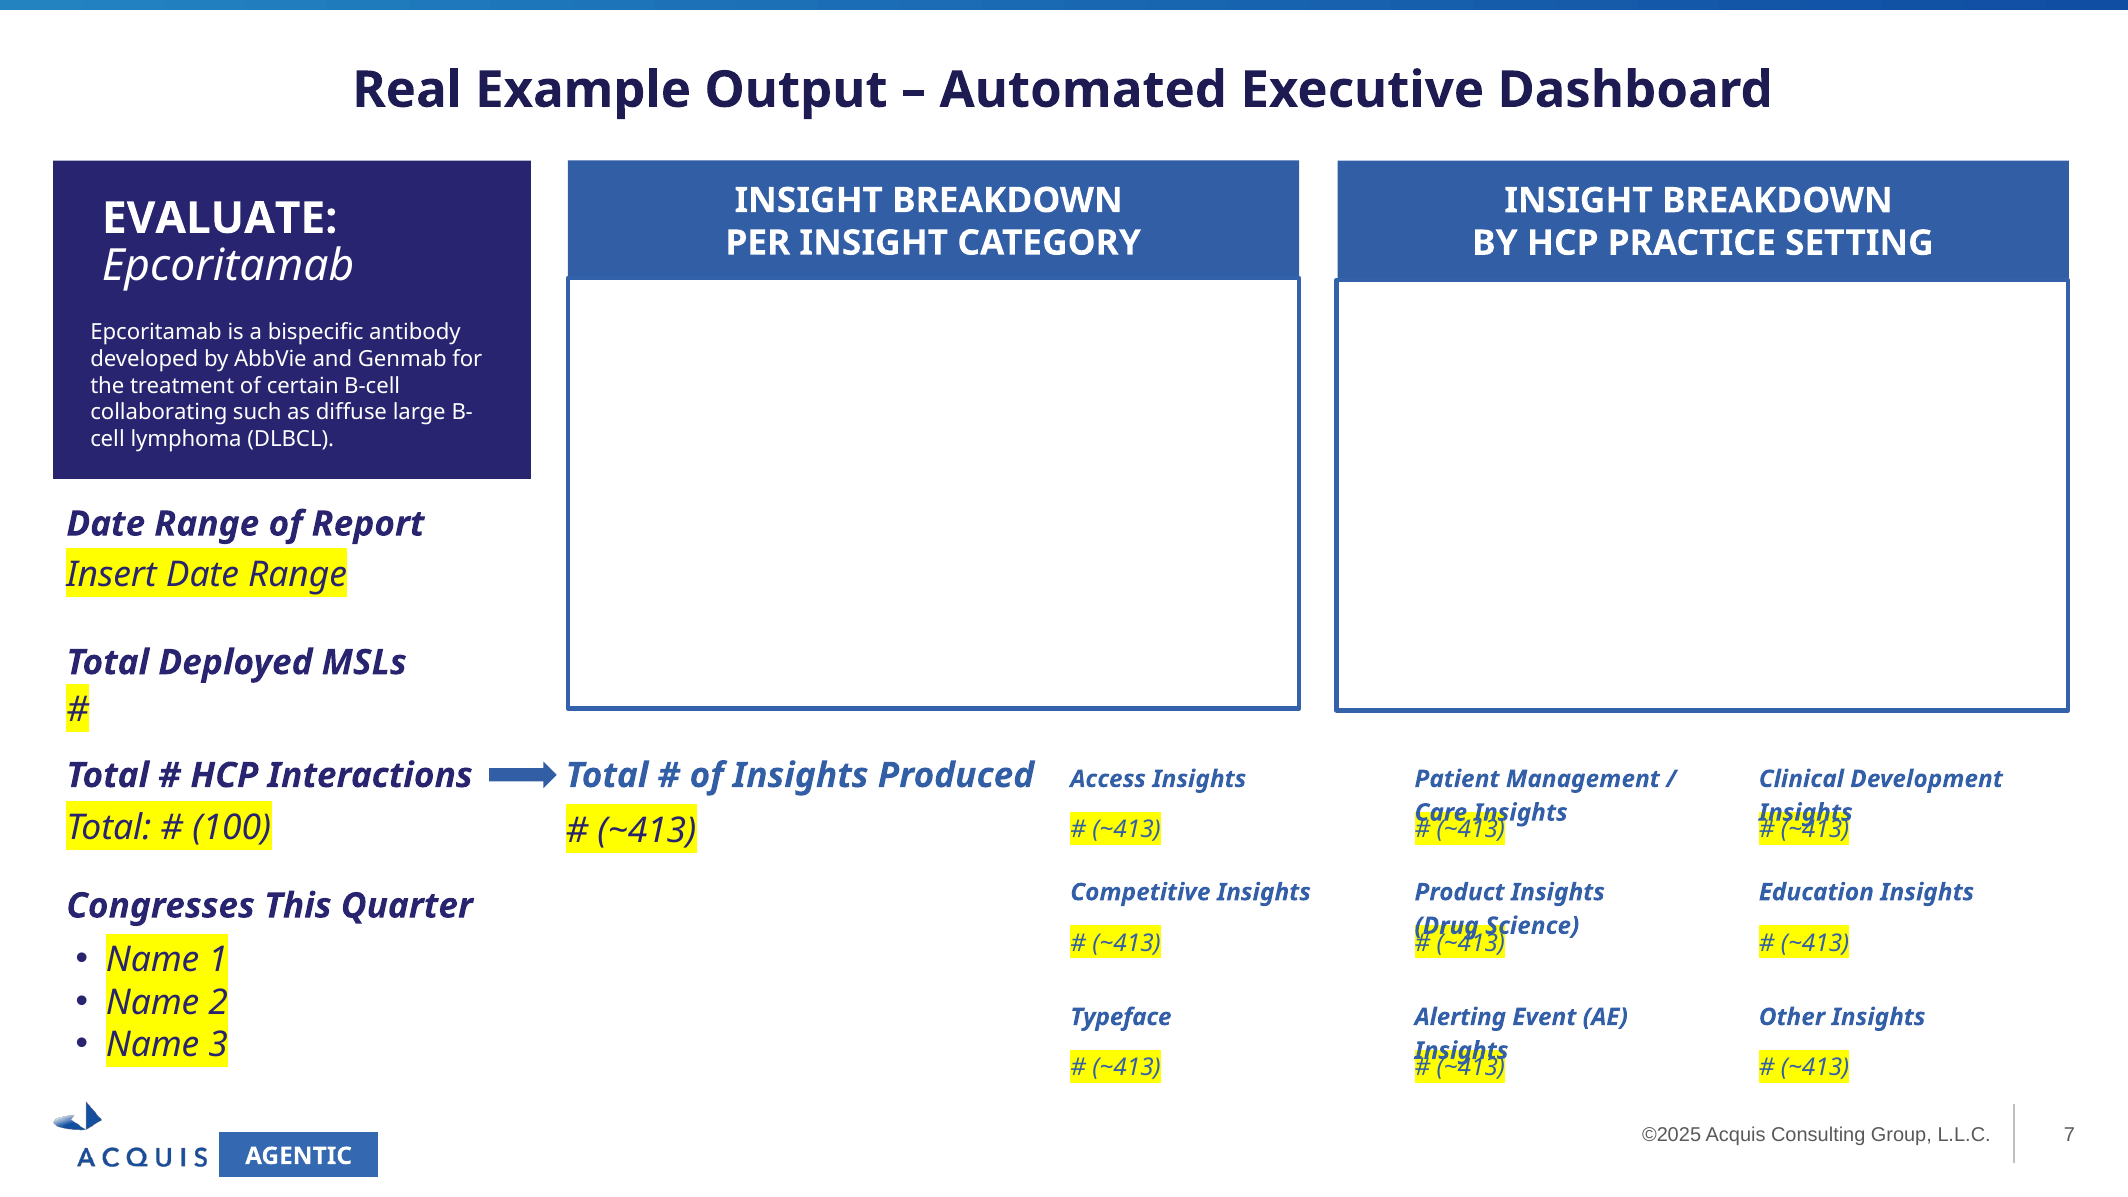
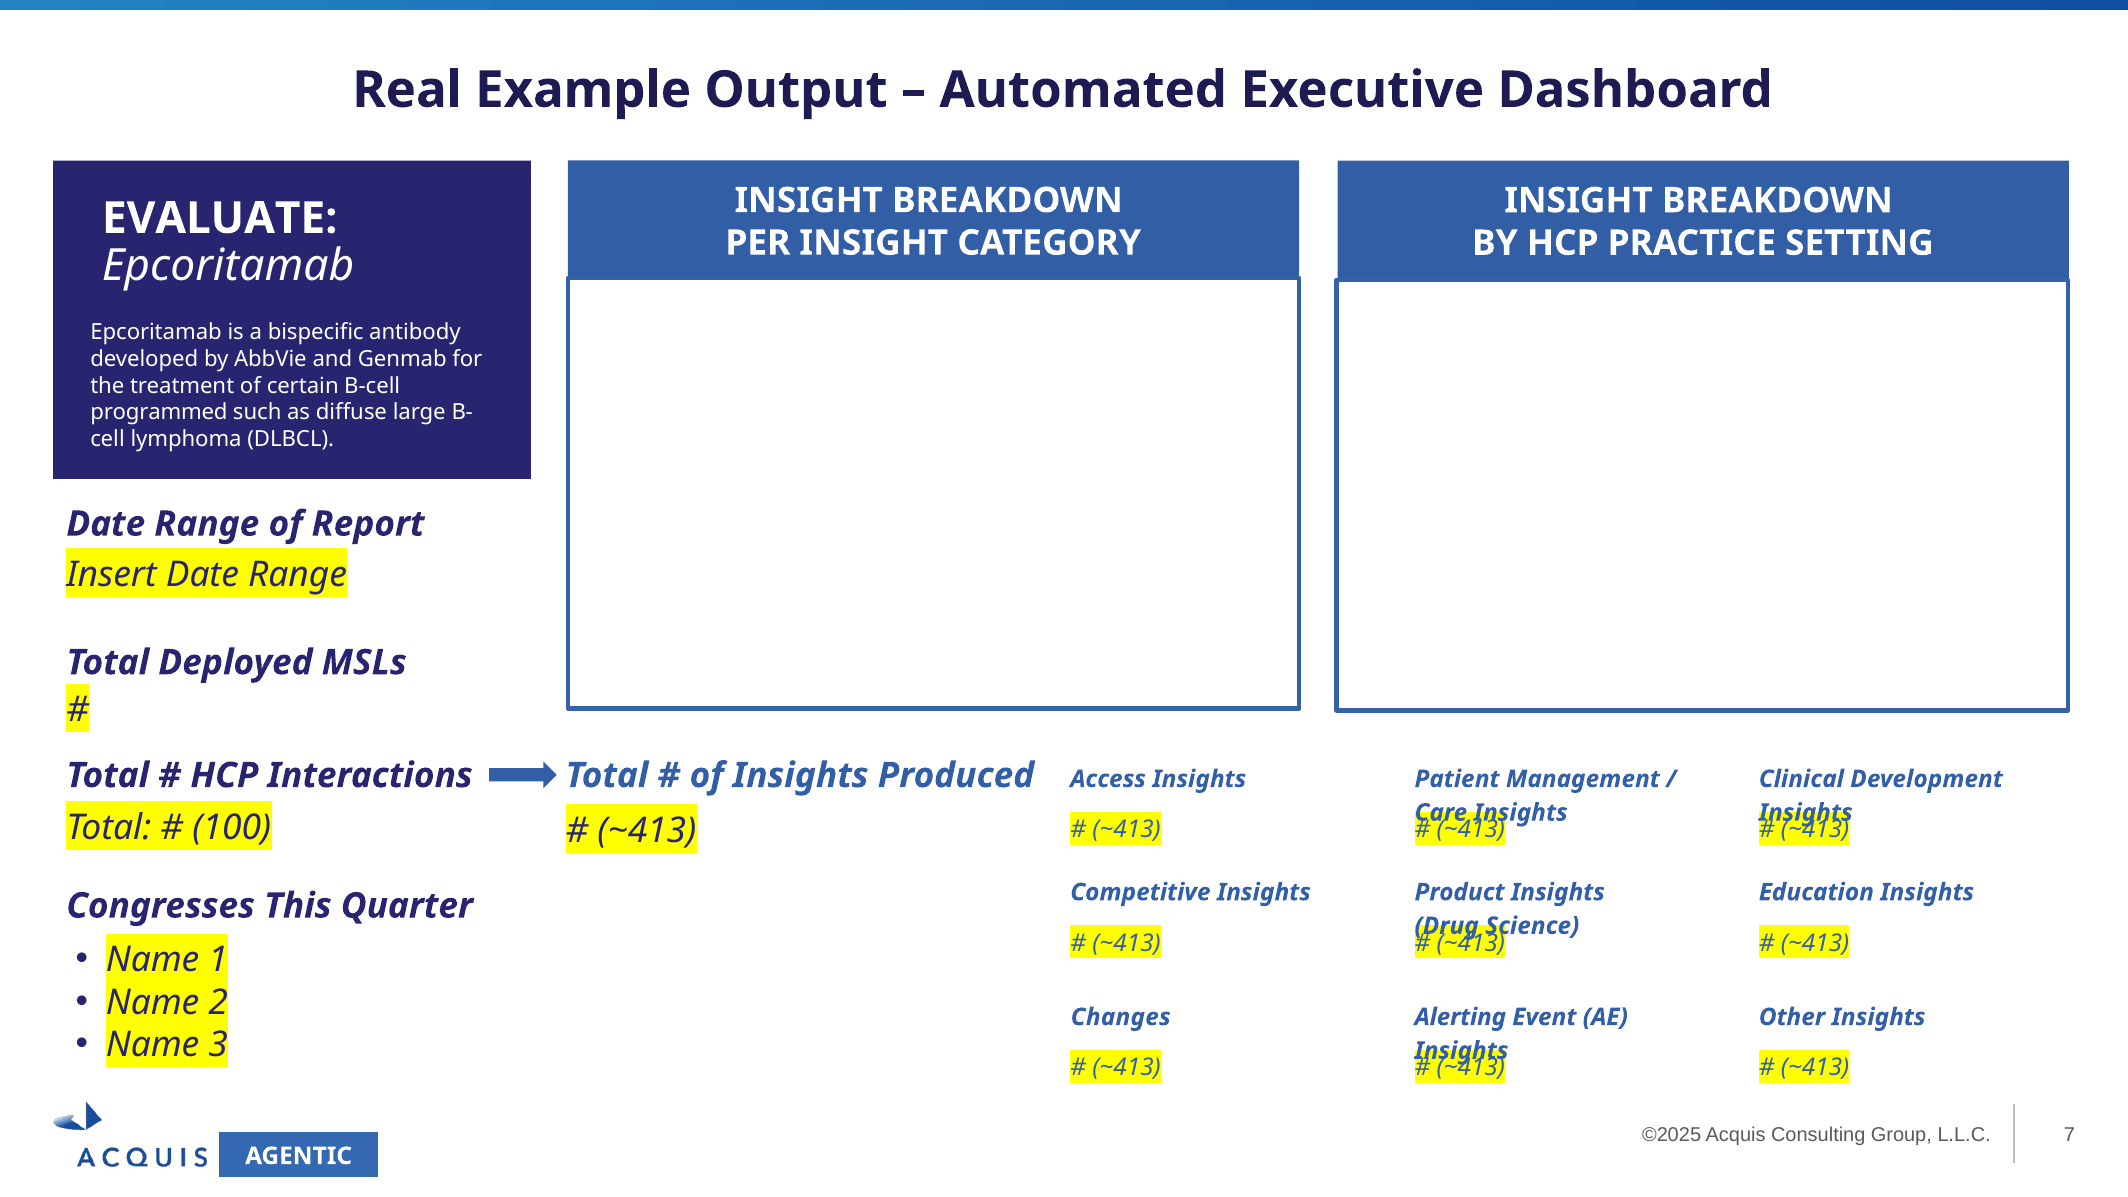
collaborating: collaborating -> programmed (159, 412)
Typeface: Typeface -> Changes (1121, 1017)
